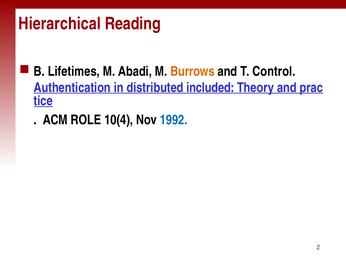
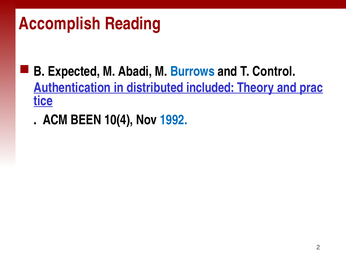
Hierarchical: Hierarchical -> Accomplish (60, 24)
Lifetimes: Lifetimes -> Expected (74, 71)
Burrows colour: orange -> blue (192, 71)
ROLE: ROLE -> BEEN (86, 120)
